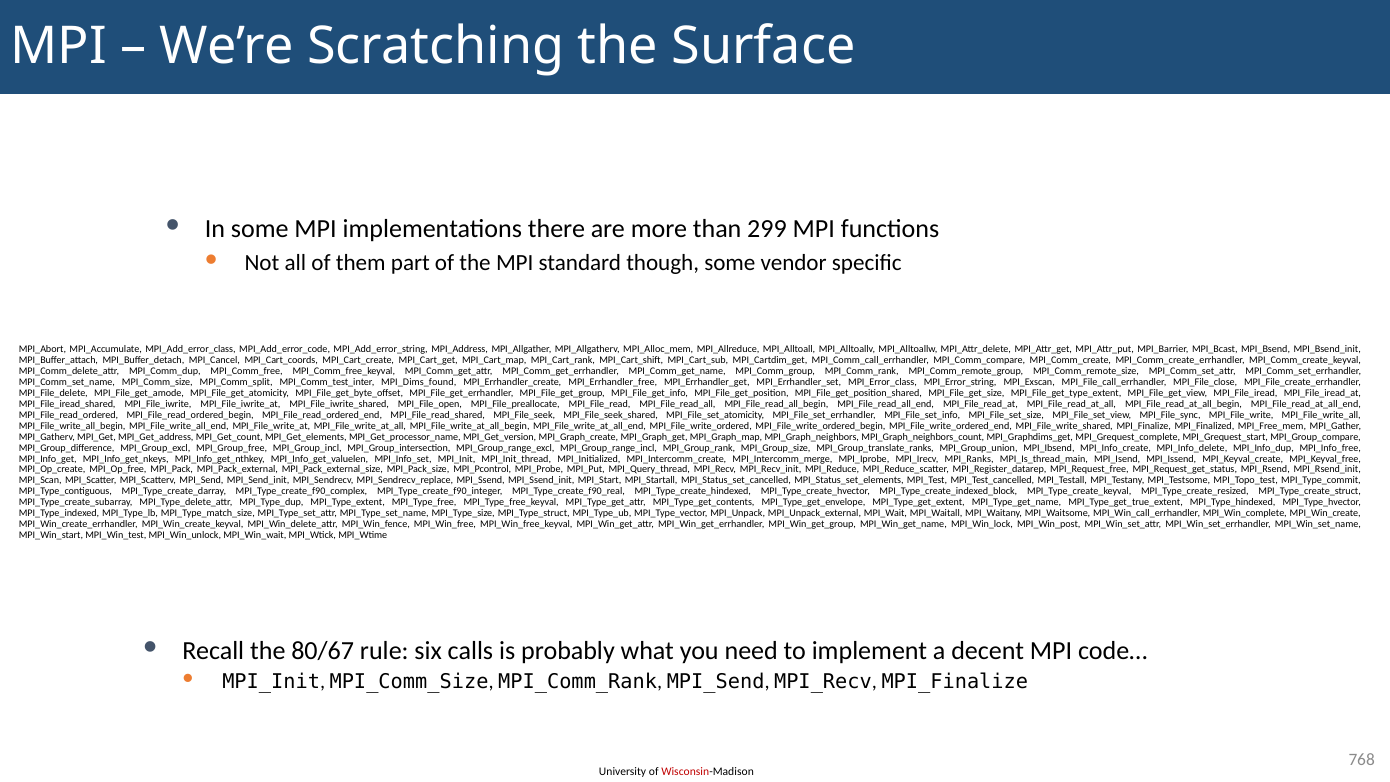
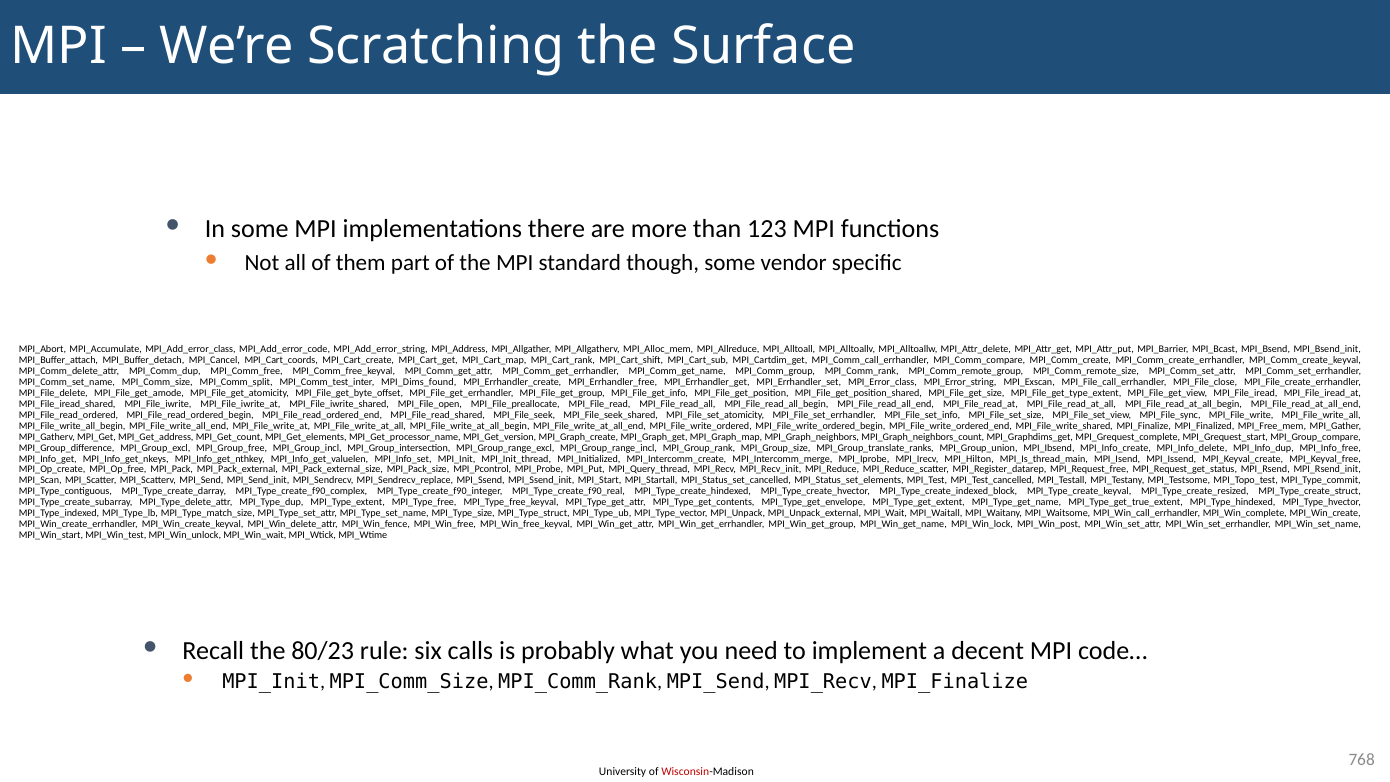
299: 299 -> 123 (767, 229)
MPI_Ranks: MPI_Ranks -> MPI_Hilton (969, 459)
80/67: 80/67 -> 80/23 (323, 650)
